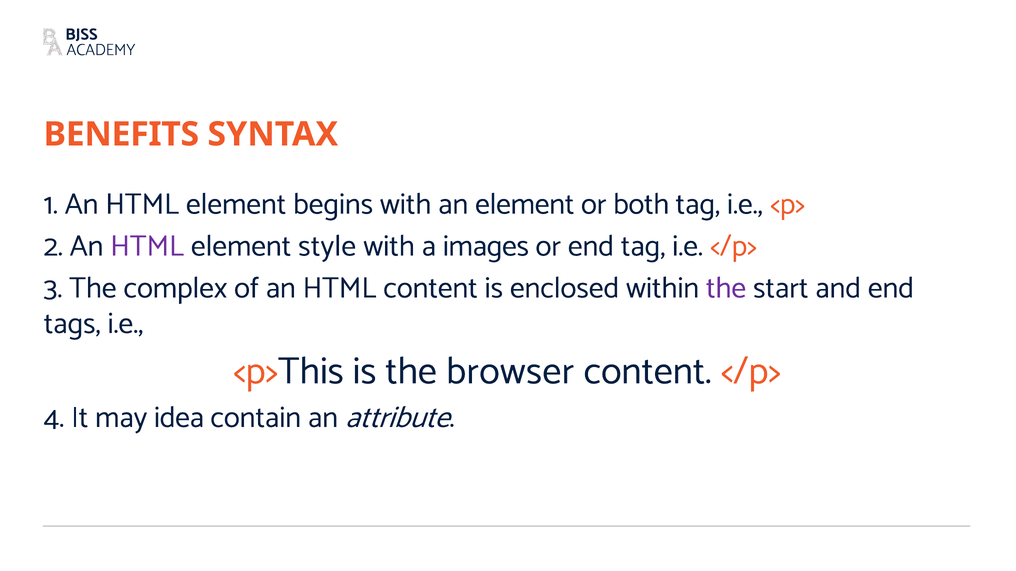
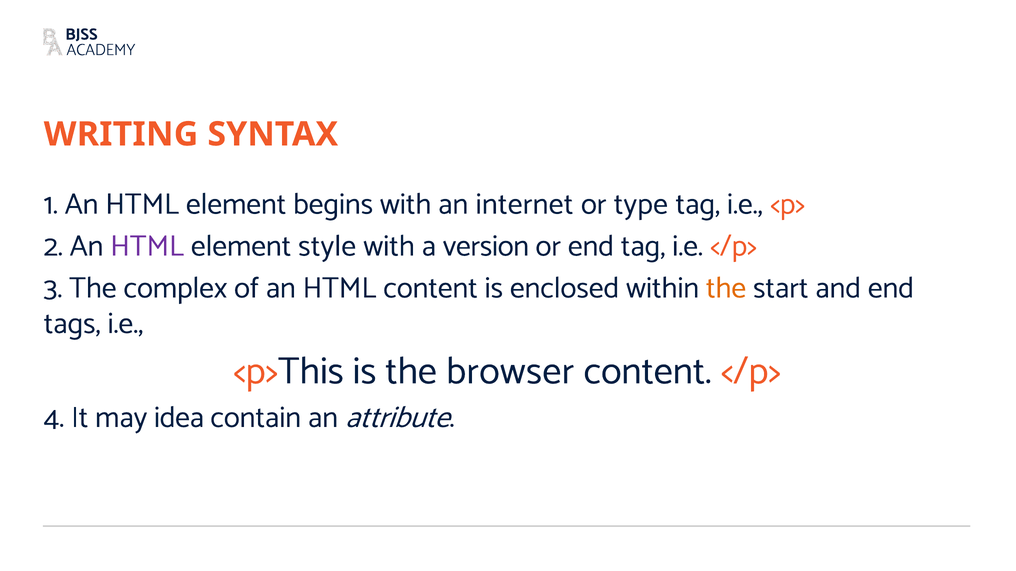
BENEFITS: BENEFITS -> WRITING (121, 134)
an element: element -> internet (524, 204)
both: both -> type (641, 204)
images: images -> version (486, 246)
the colour: purple -> orange (726, 288)
